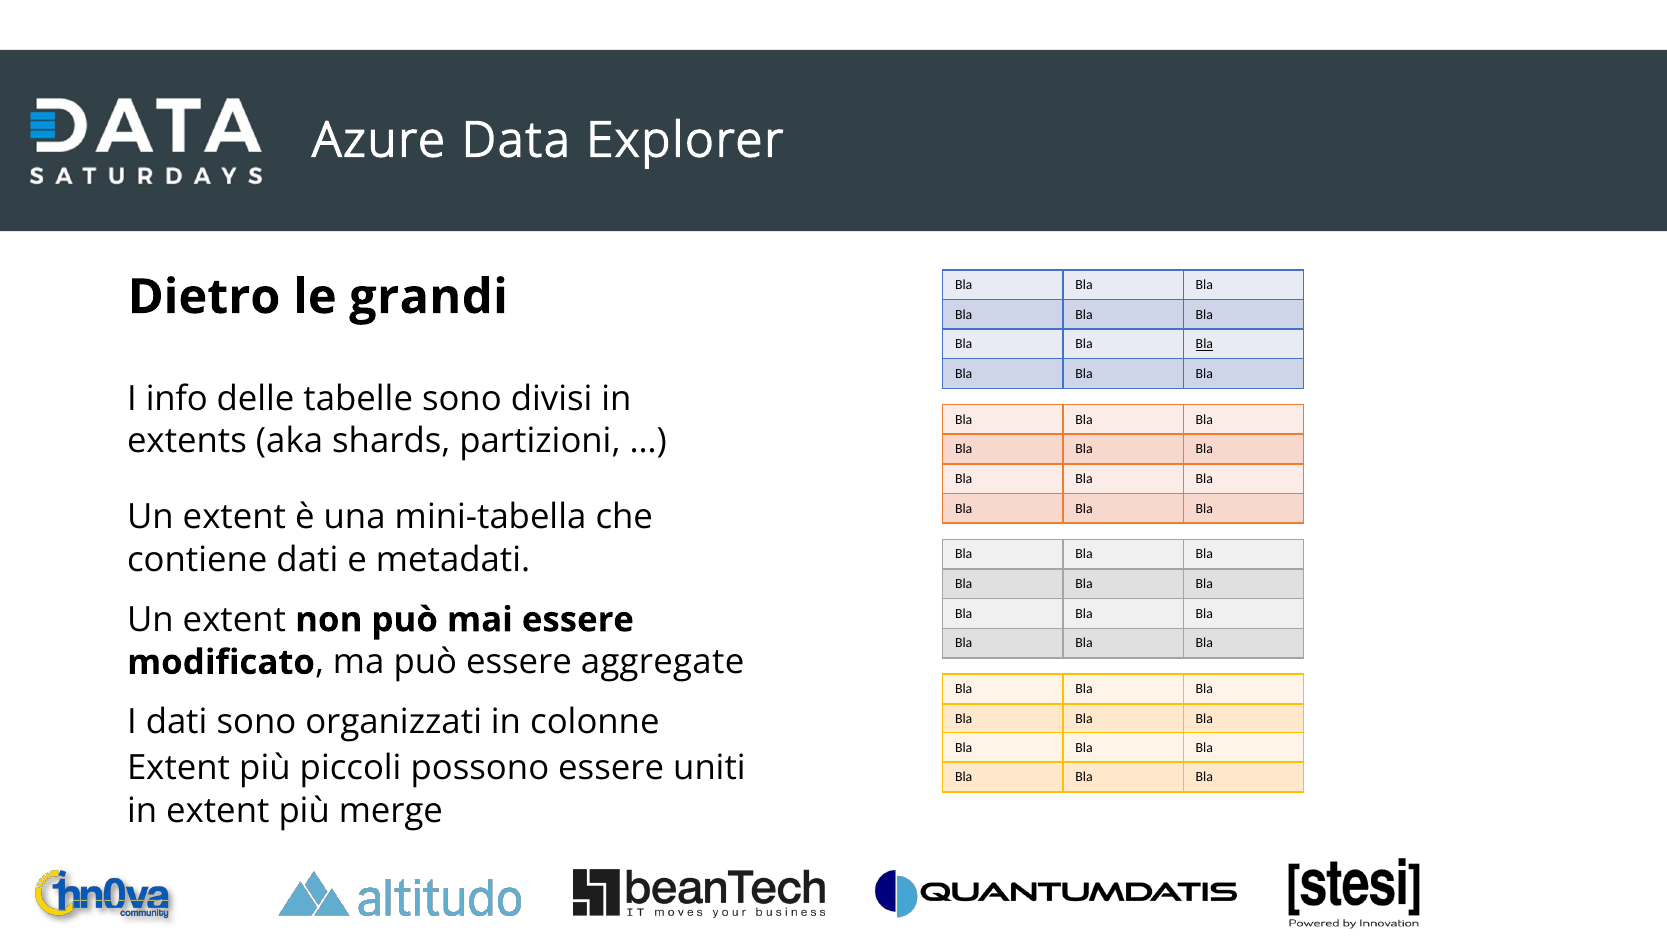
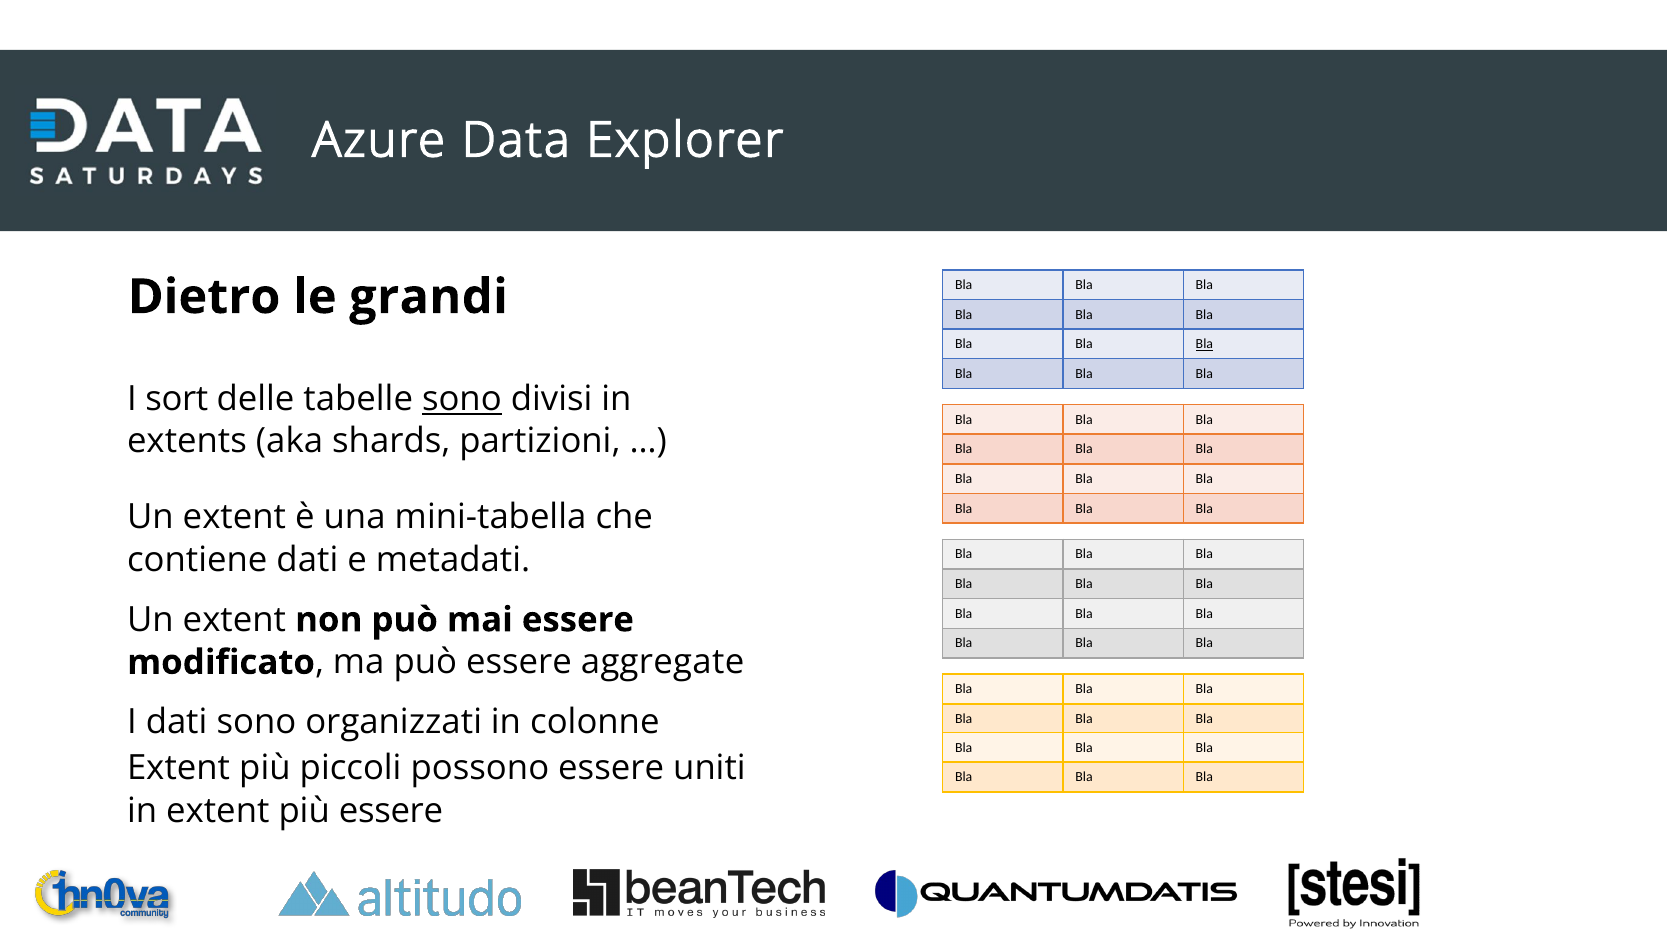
info: info -> sort (177, 399)
sono underline: none -> present (462, 399)
più merge: merge -> essere (391, 810)
